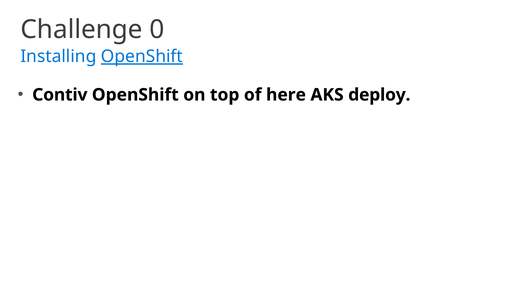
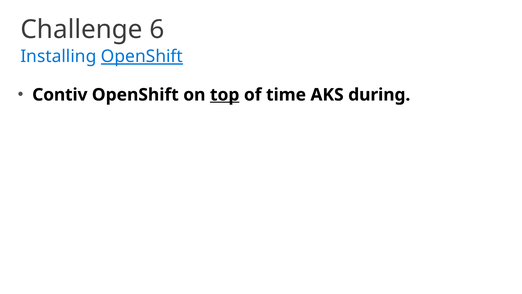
0: 0 -> 6 (157, 29)
top underline: none -> present (225, 95)
here: here -> time (286, 95)
deploy: deploy -> during (379, 95)
